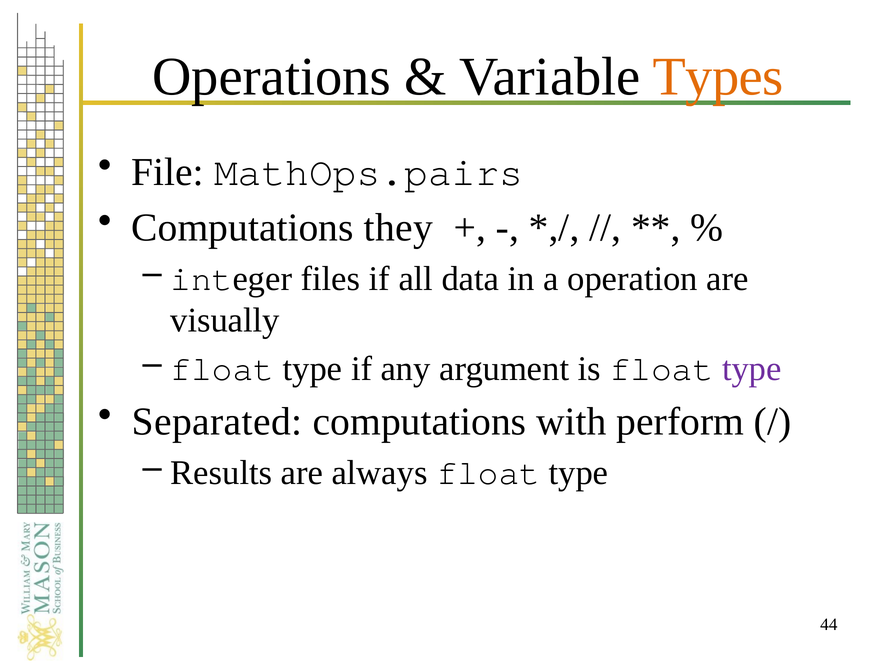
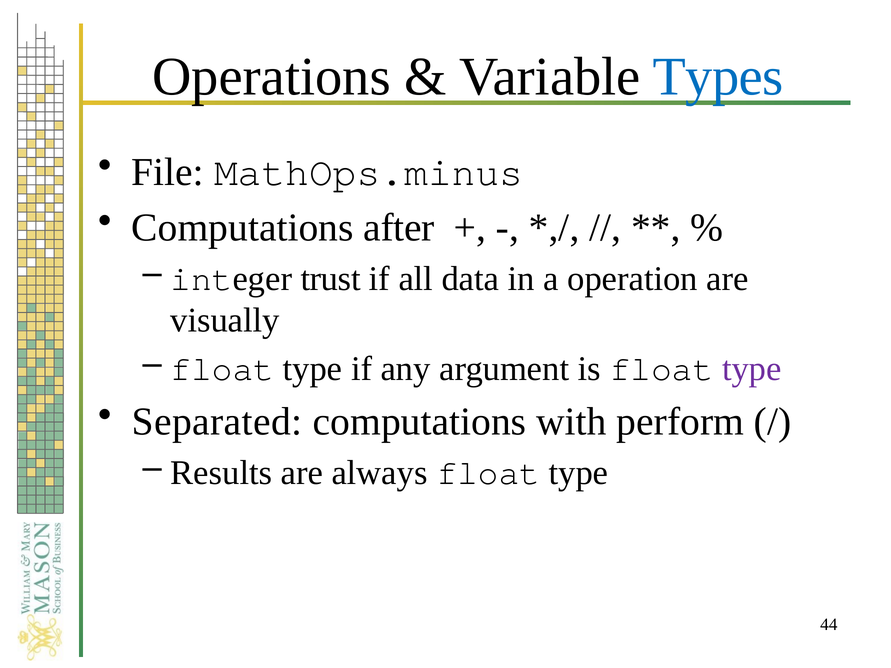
Types colour: orange -> blue (718, 77)
MathOps.pairs: MathOps.pairs -> MathOps.minus (369, 172)
they: they -> after (399, 228)
files: files -> trust (331, 279)
